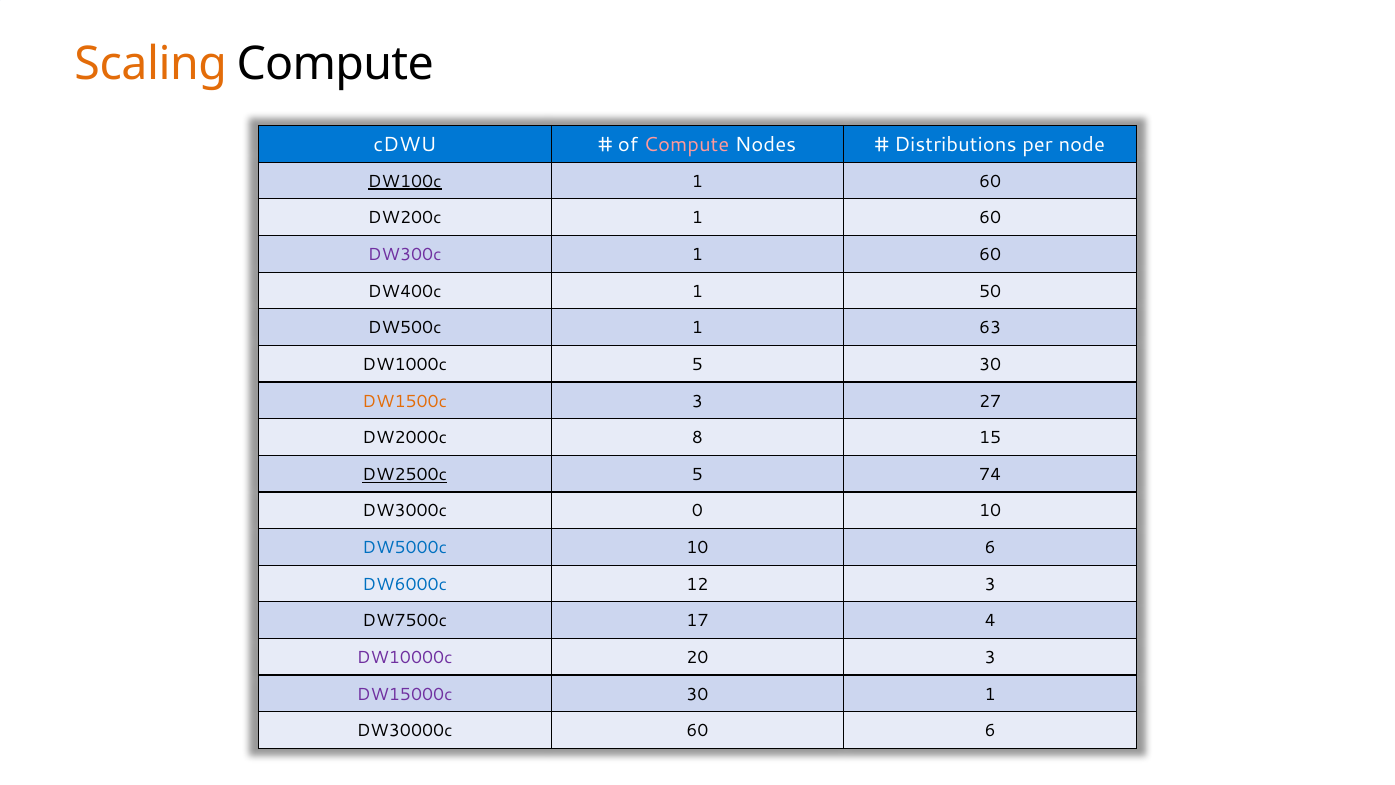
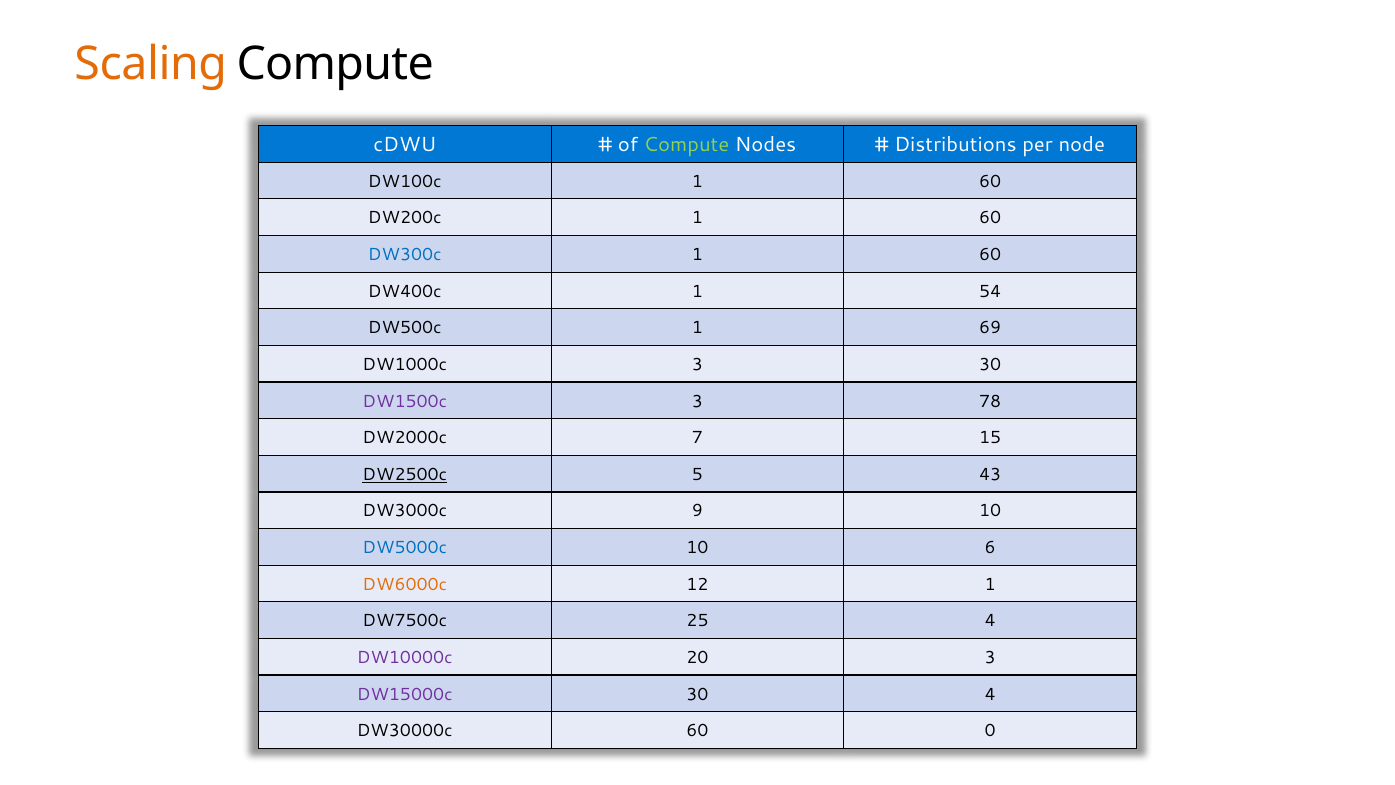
Compute colour: pink -> light green (687, 145)
DW100c underline: present -> none (405, 181)
DW300c colour: purple -> blue (405, 255)
50: 50 -> 54 (990, 291)
63: 63 -> 69 (990, 328)
DW1000c 5: 5 -> 3 (697, 365)
DW1500c colour: orange -> purple (405, 401)
27: 27 -> 78 (990, 401)
8: 8 -> 7 (697, 438)
74: 74 -> 43 (990, 474)
0: 0 -> 9 (697, 511)
DW6000c colour: blue -> orange (405, 584)
12 3: 3 -> 1 (990, 584)
17: 17 -> 25 (698, 621)
30 1: 1 -> 4 (990, 694)
60 6: 6 -> 0 (990, 731)
